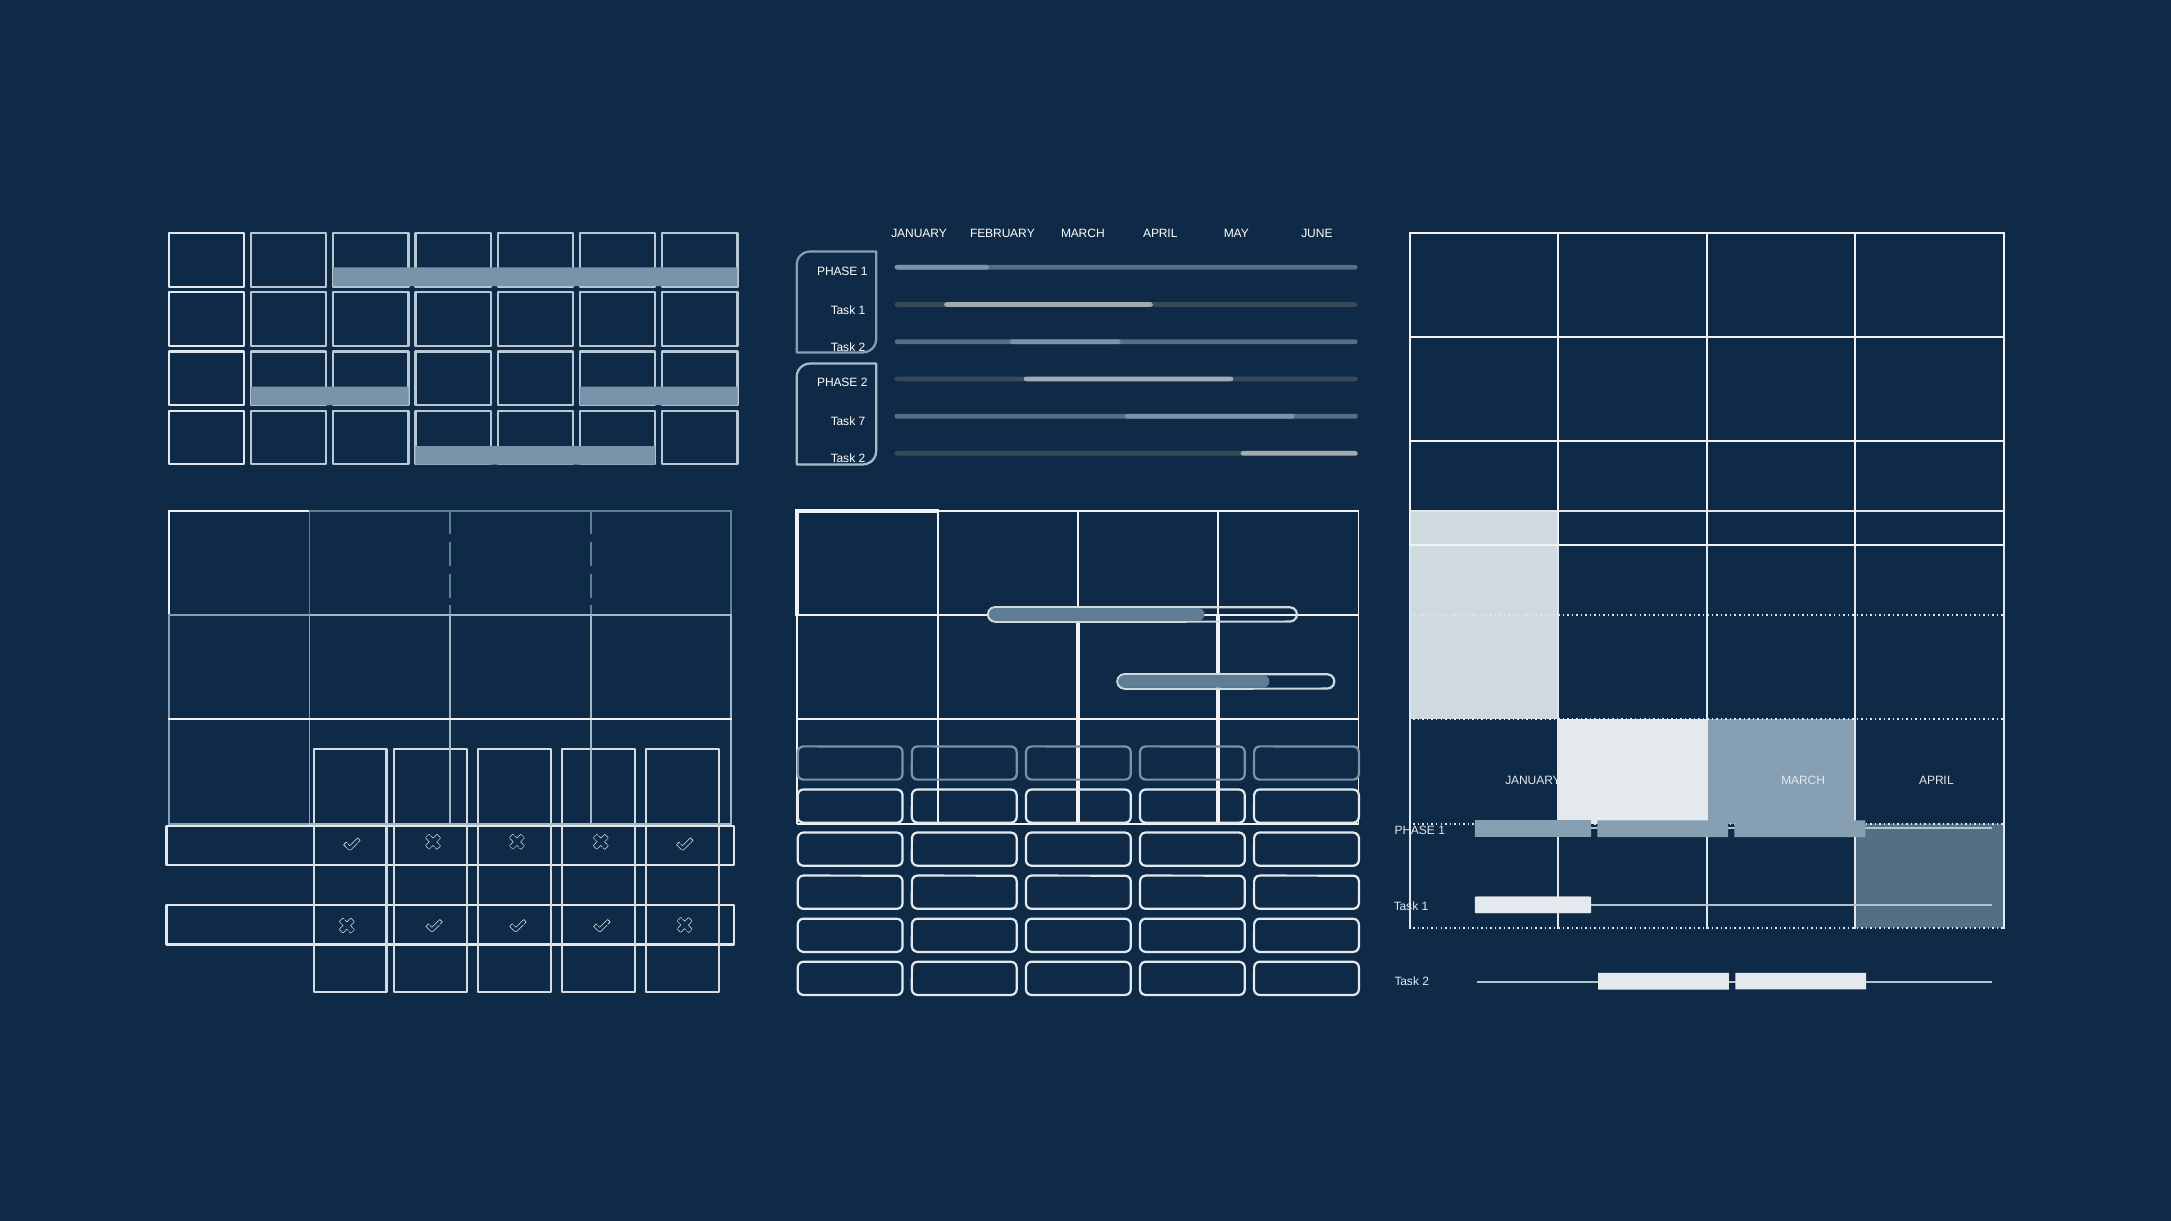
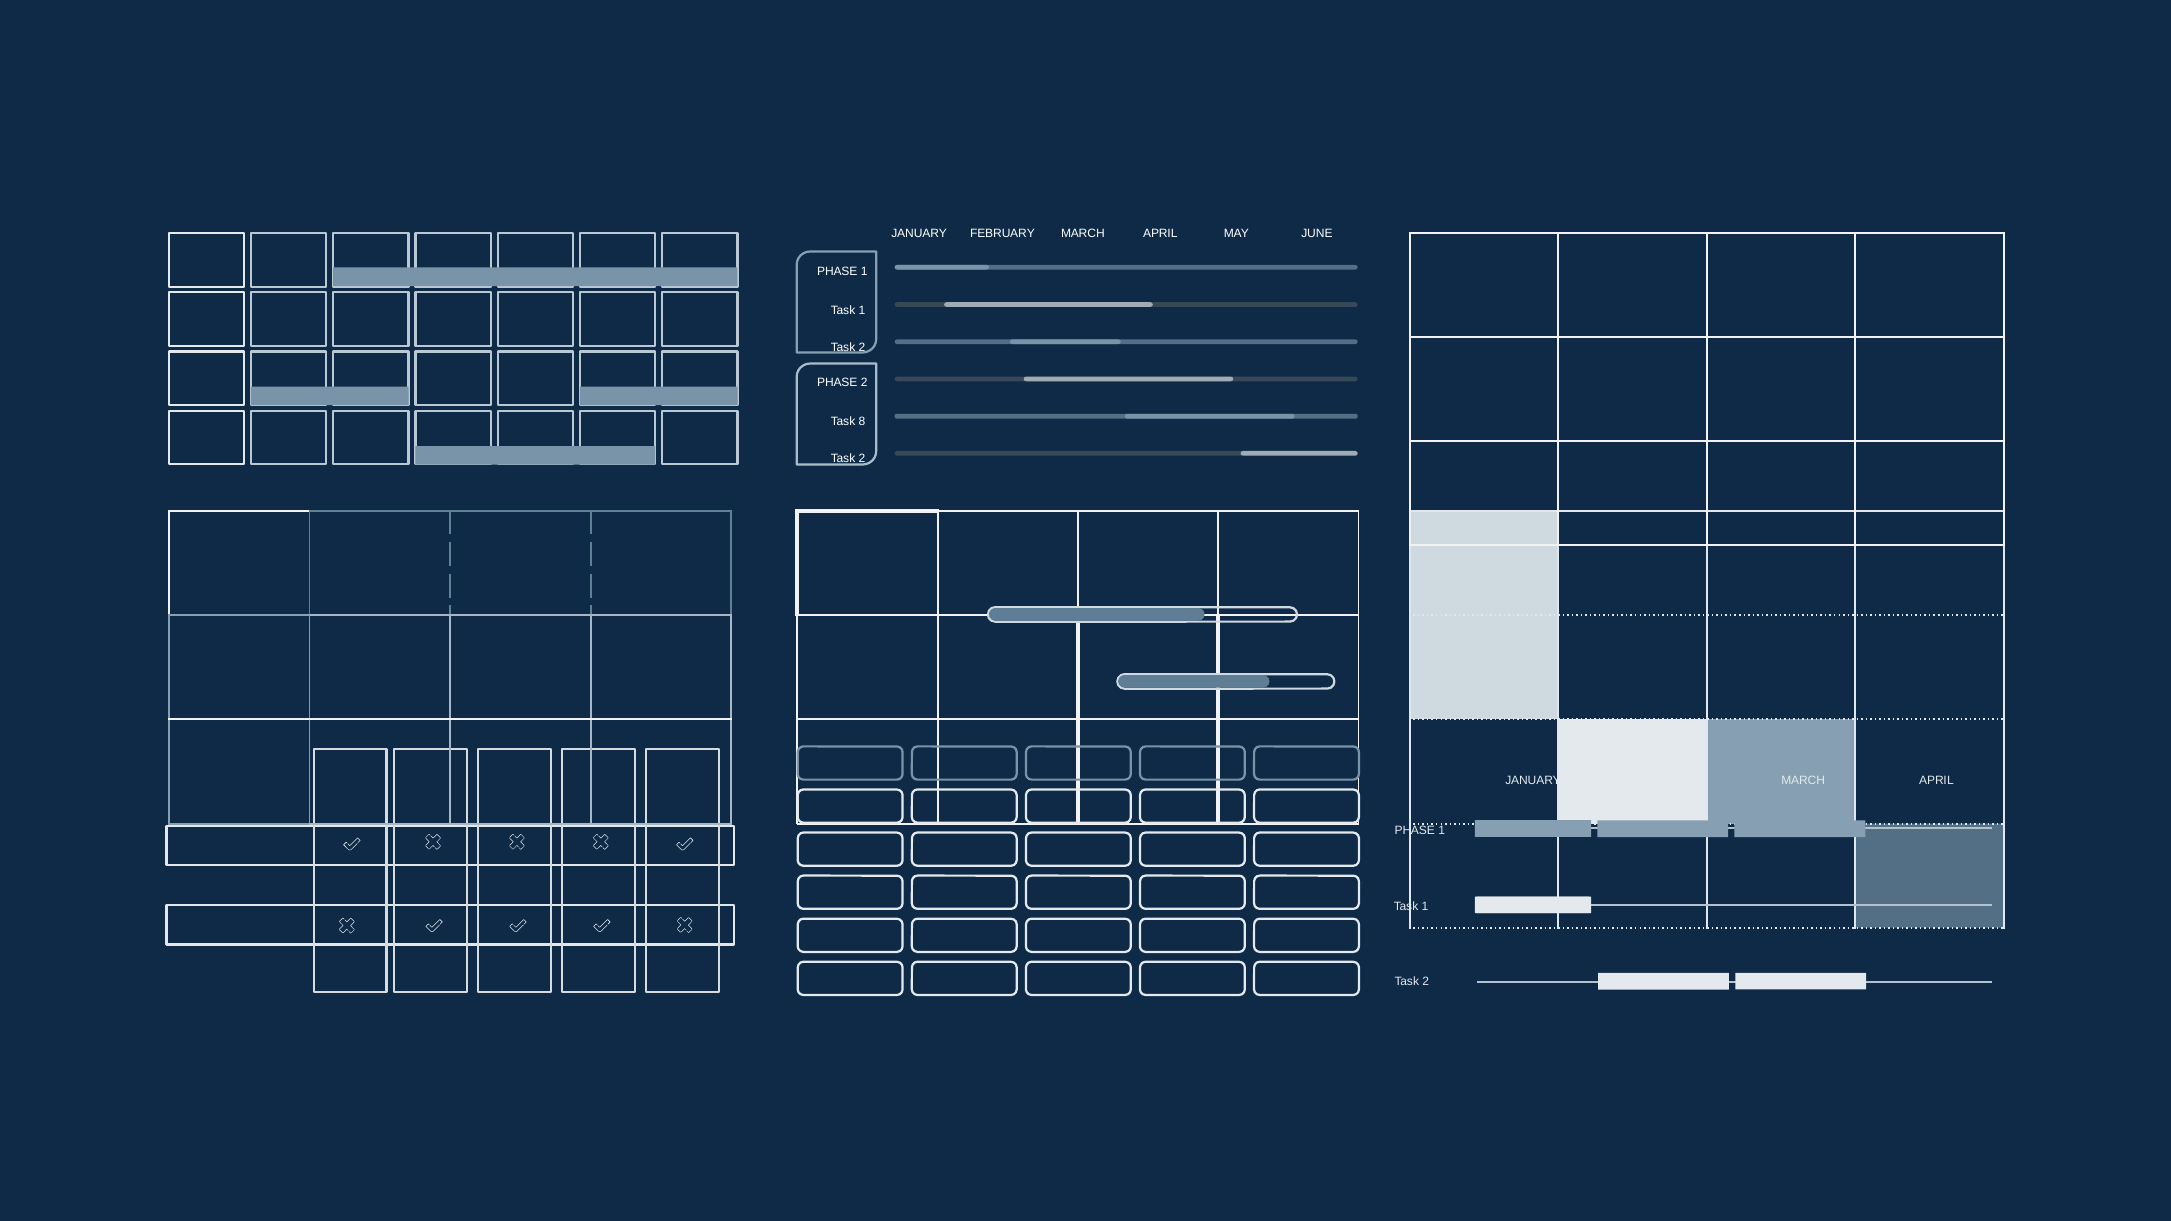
7: 7 -> 8 (862, 422)
